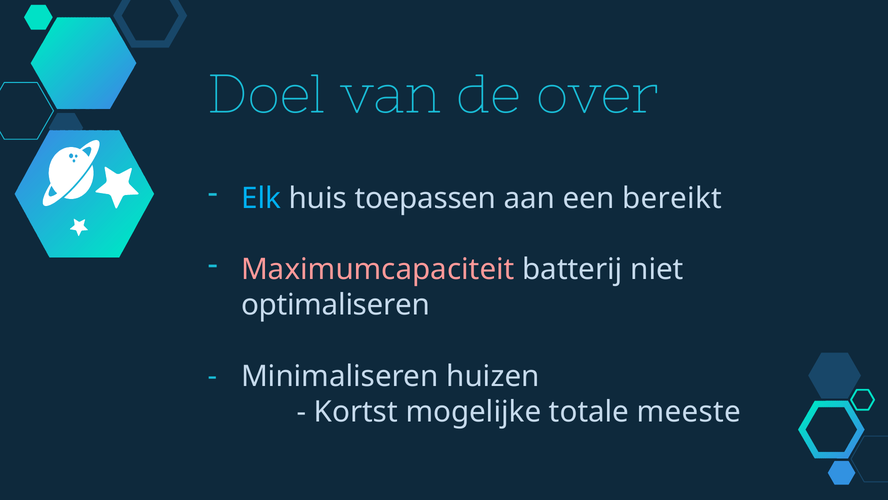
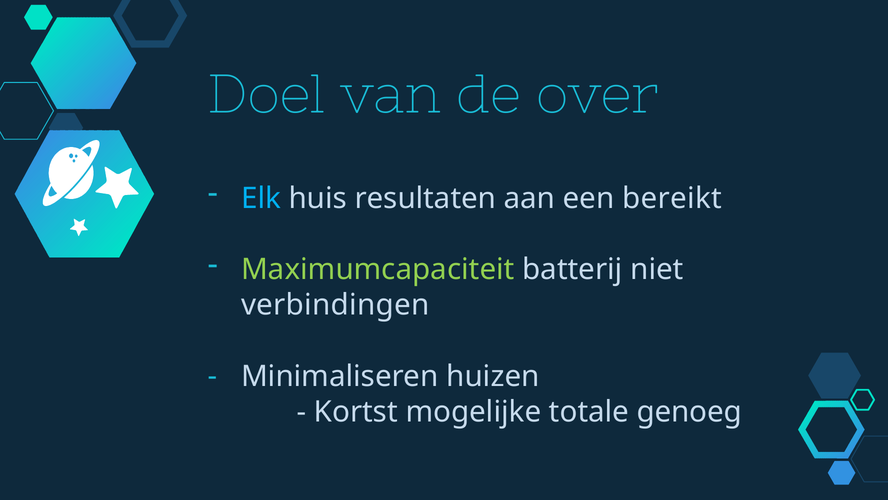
toepassen: toepassen -> resultaten (425, 198)
Maximumcapaciteit colour: pink -> light green (378, 269)
optimaliseren: optimaliseren -> verbindingen (335, 305)
meeste: meeste -> genoeg (689, 411)
